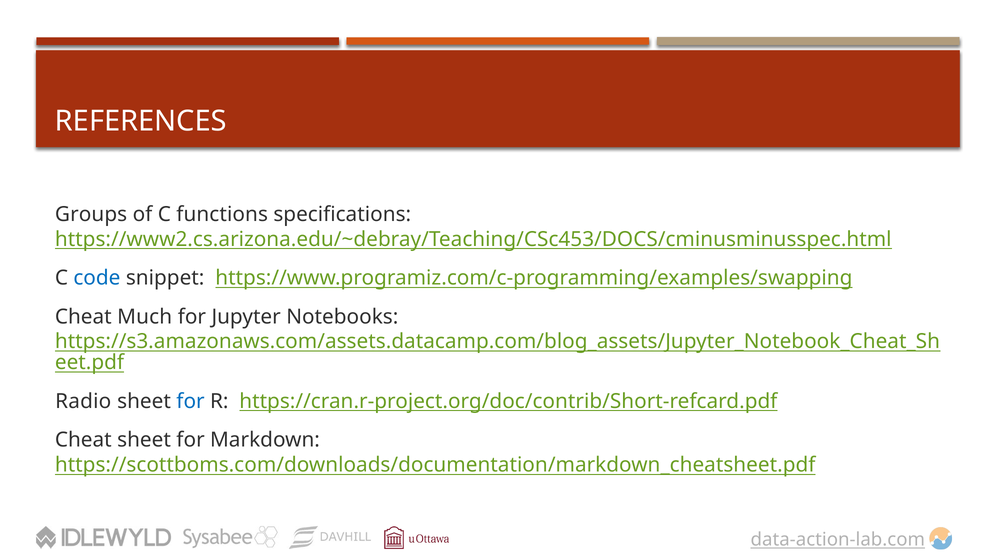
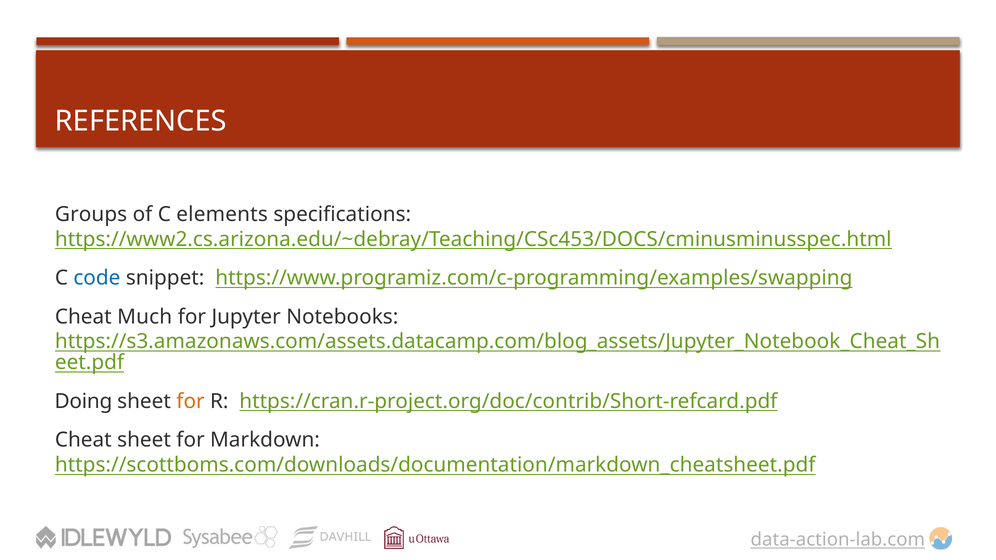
functions: functions -> elements (222, 214)
Radio: Radio -> Doing (83, 401)
for colour: blue -> orange (191, 401)
